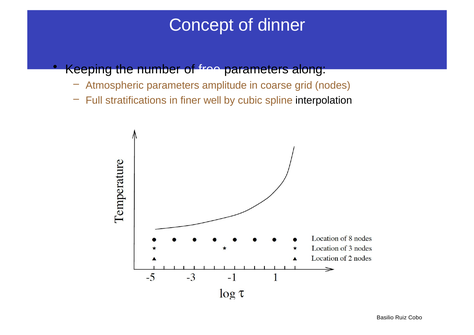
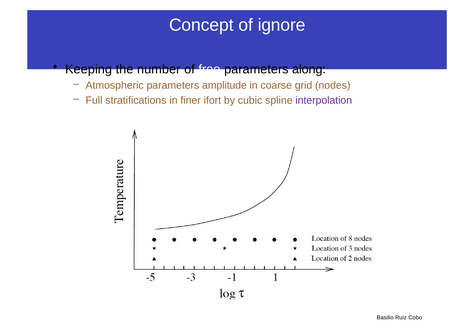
dinner: dinner -> ignore (282, 25)
well: well -> ifort (212, 100)
interpolation colour: black -> purple (324, 100)
